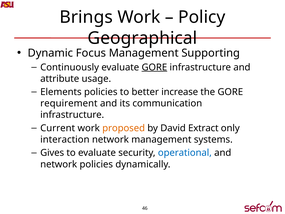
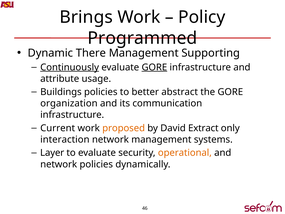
Geographical: Geographical -> Programmed (142, 38)
Focus: Focus -> There (91, 53)
Continuously underline: none -> present (70, 67)
Elements: Elements -> Buildings (61, 92)
increase: increase -> abstract (180, 92)
requirement: requirement -> organization (69, 103)
Gives: Gives -> Layer (52, 153)
operational colour: blue -> orange (185, 153)
